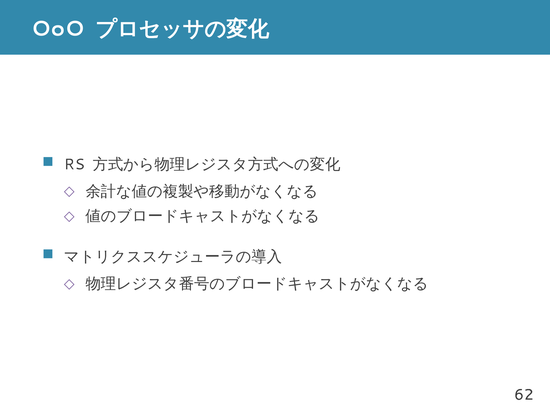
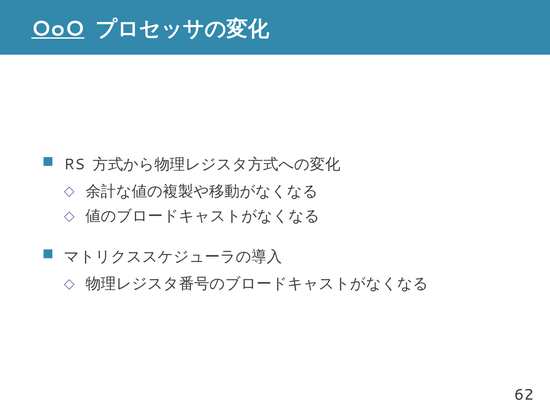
OoO underline: none -> present (58, 29)
